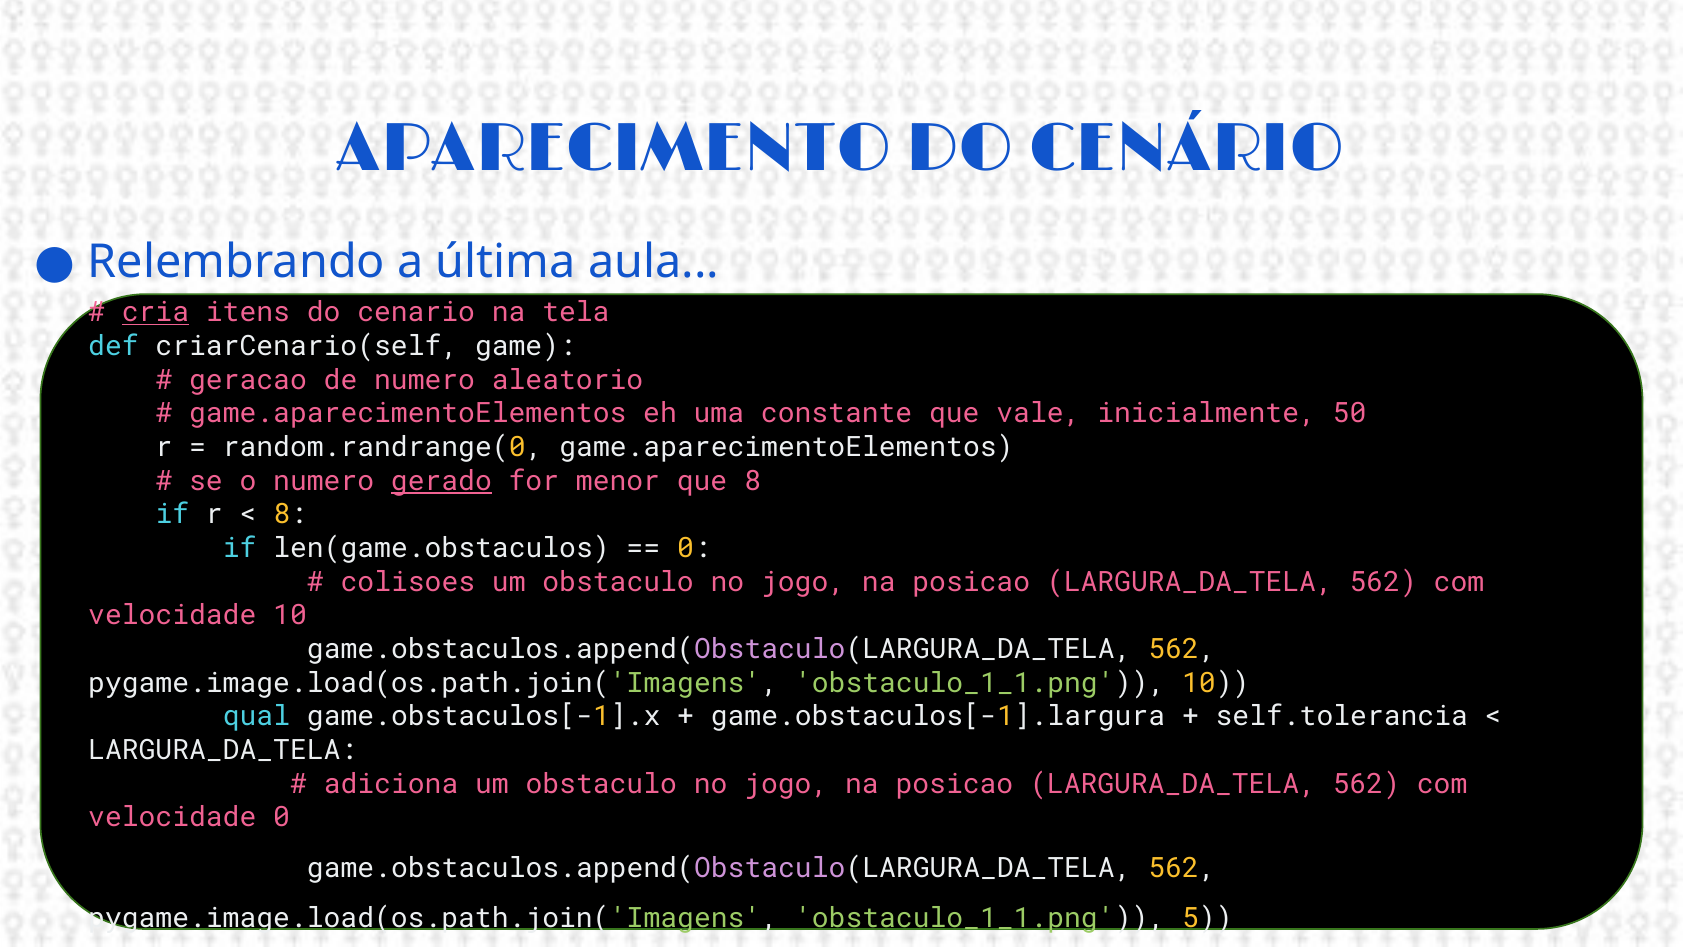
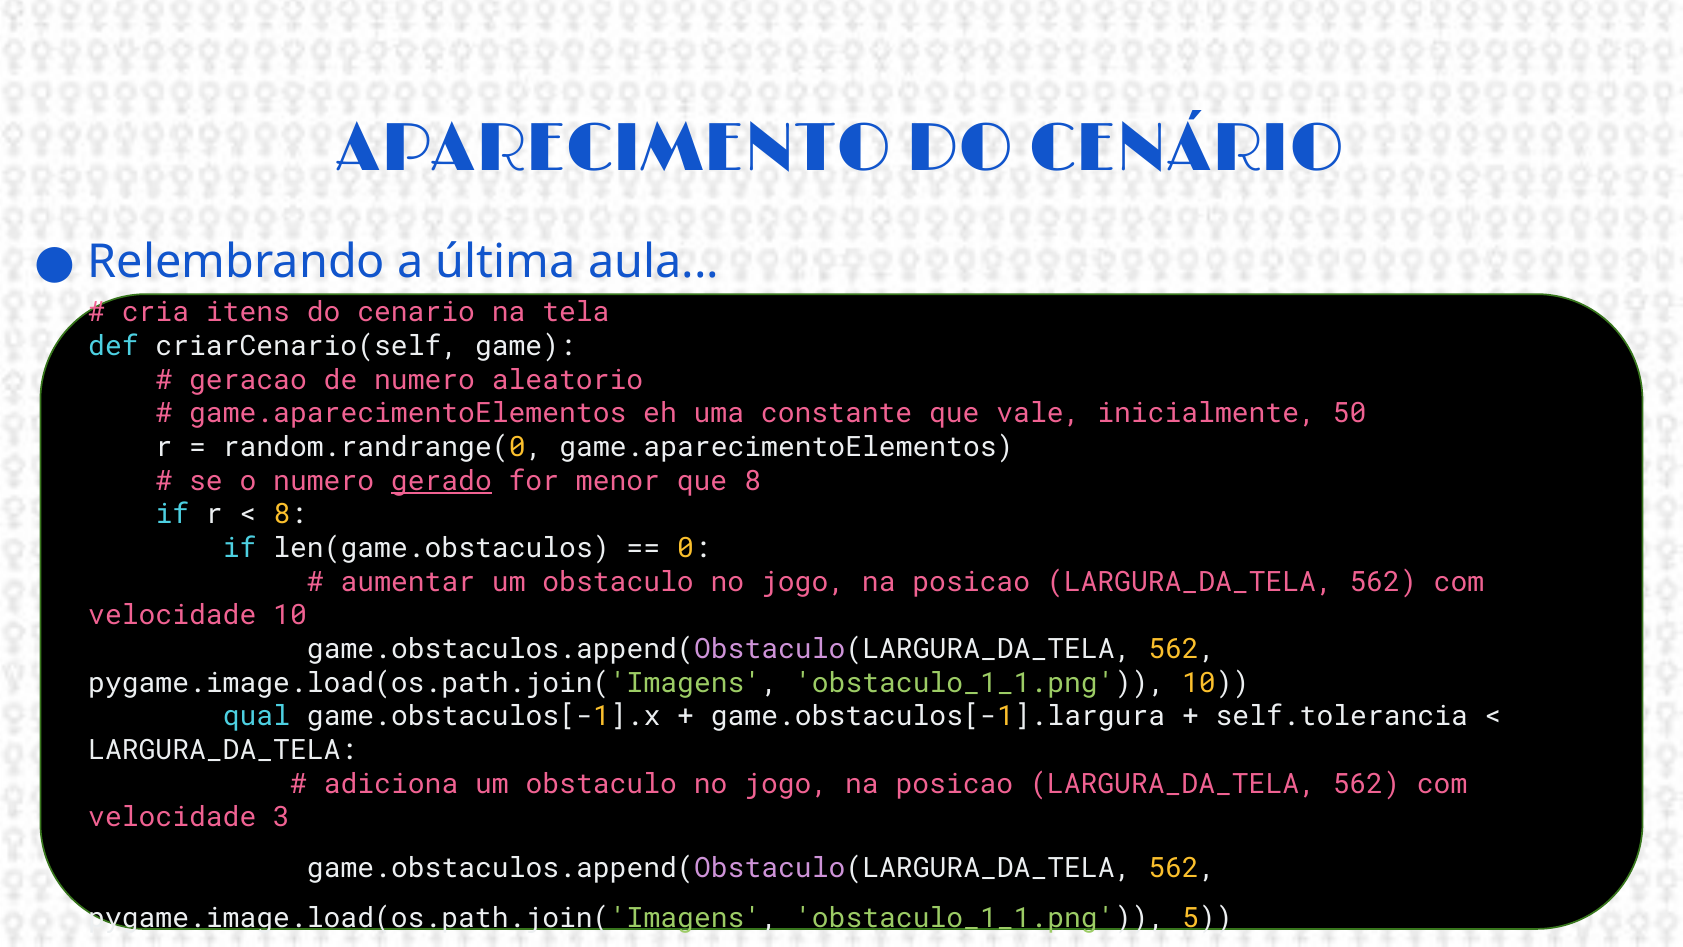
cria underline: present -> none (155, 312)
colisoes: colisoes -> aumentar (408, 582)
velocidade 0: 0 -> 3 (282, 817)
